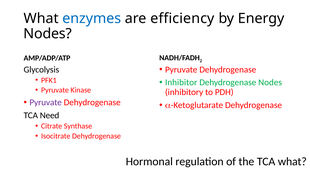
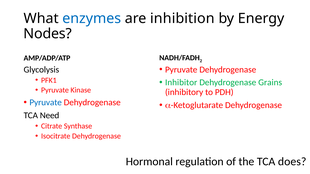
efficiency: efficiency -> inhibition (182, 18)
Dehydrogenase Nodes: Nodes -> Grains (270, 83)
Pyruvate colour: purple -> blue (46, 103)
TCA what: what -> does (292, 162)
